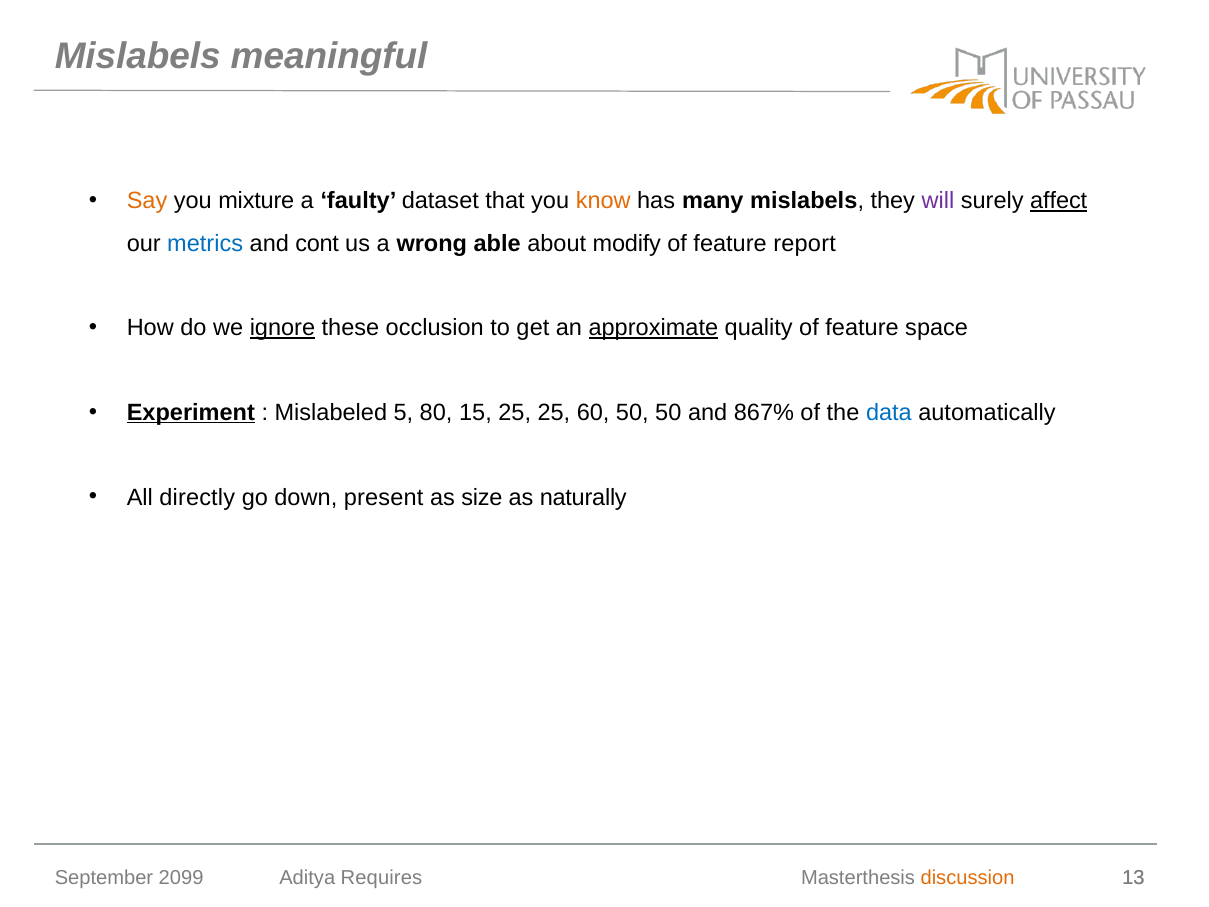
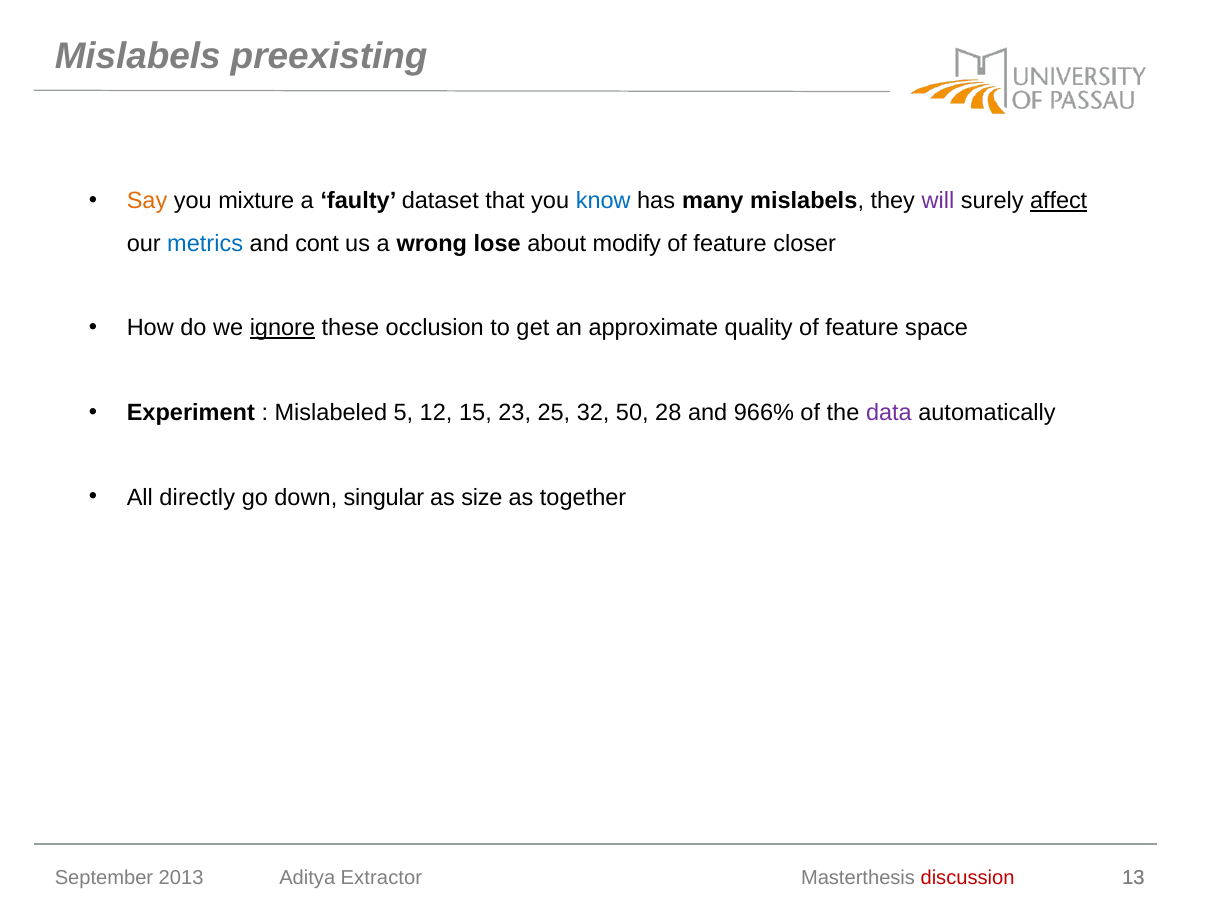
meaningful: meaningful -> preexisting (329, 56)
know colour: orange -> blue (603, 201)
able: able -> lose (497, 243)
report: report -> closer (805, 243)
approximate underline: present -> none (653, 328)
Experiment underline: present -> none (191, 412)
80: 80 -> 12 (436, 412)
15 25: 25 -> 23 (515, 412)
60: 60 -> 32 (593, 412)
50 50: 50 -> 28 (668, 412)
867%: 867% -> 966% (764, 412)
data colour: blue -> purple (889, 412)
present: present -> singular (384, 497)
naturally: naturally -> together (583, 497)
2099: 2099 -> 2013 (181, 877)
Requires: Requires -> Extractor (381, 877)
discussion colour: orange -> red (968, 877)
